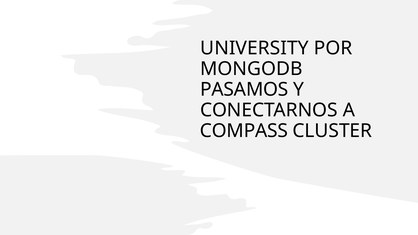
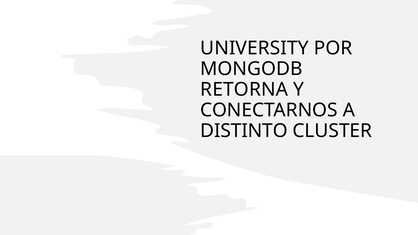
PASAMOS: PASAMOS -> RETORNA (244, 89)
COMPASS: COMPASS -> DISTINTO (244, 131)
